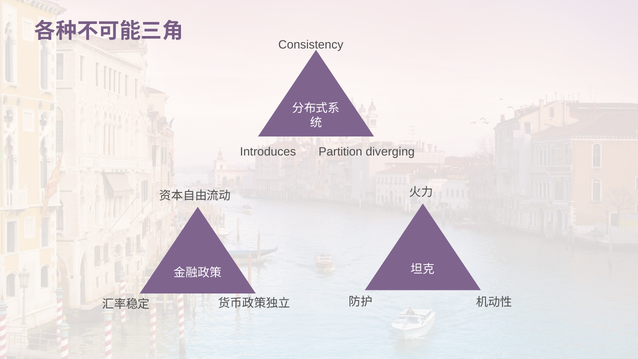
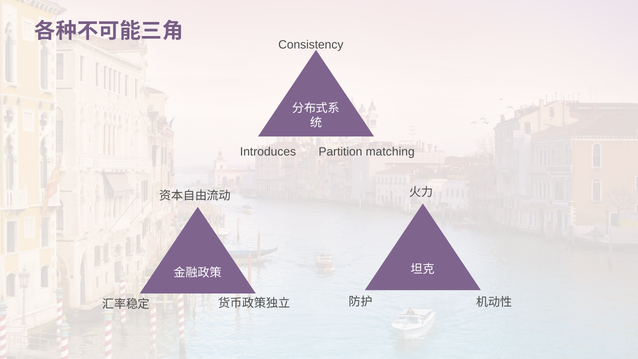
diverging: diverging -> matching (390, 152)
